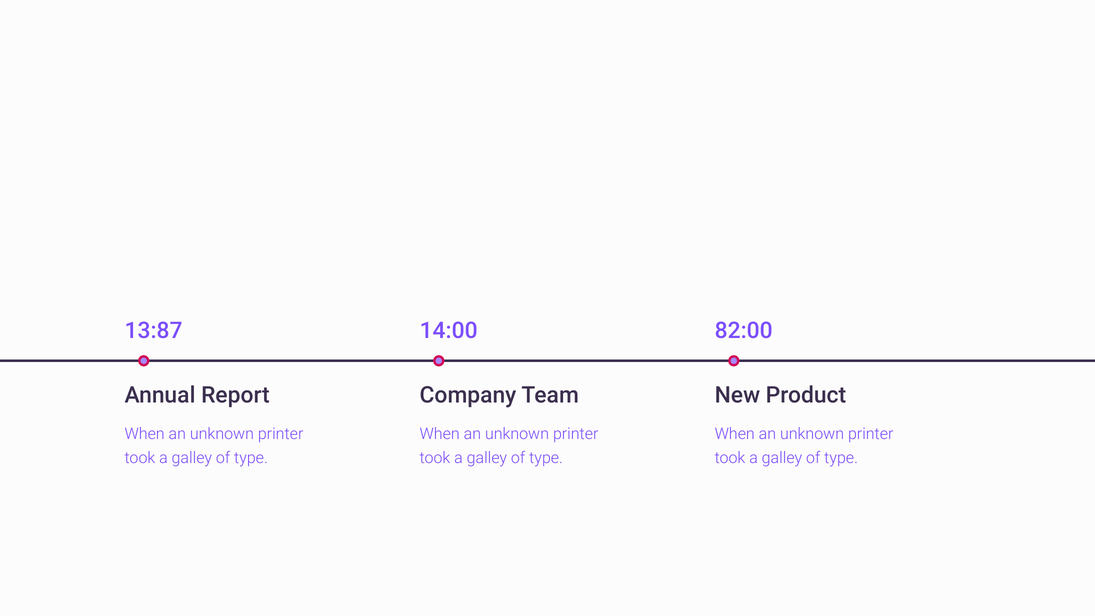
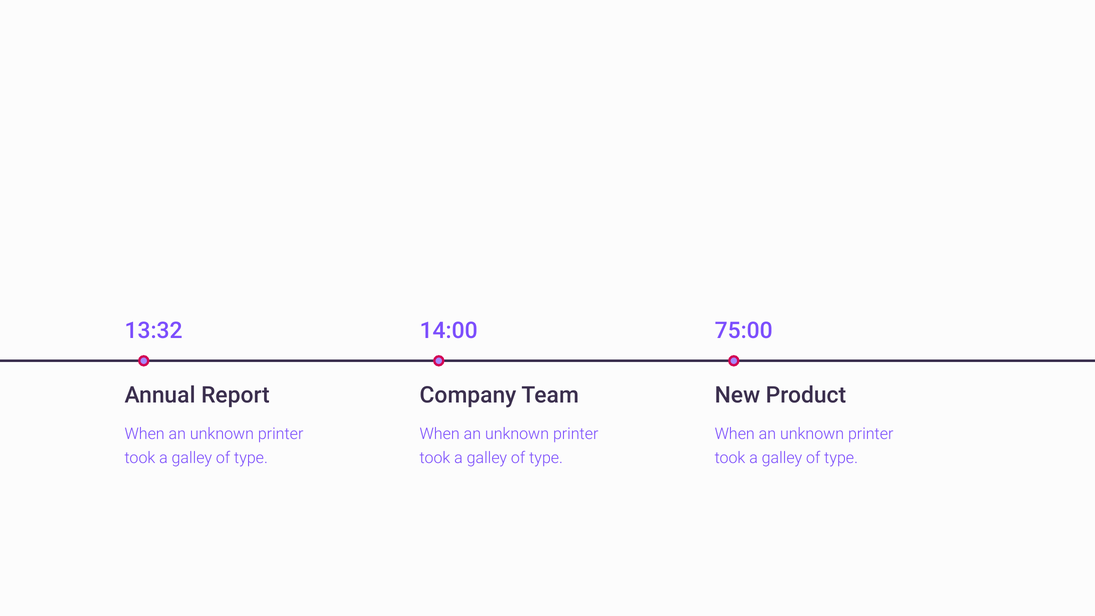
13:87: 13:87 -> 13:32 (154, 331)
82:00: 82:00 -> 75:00 (744, 331)
